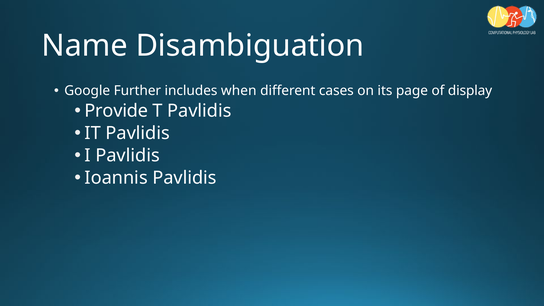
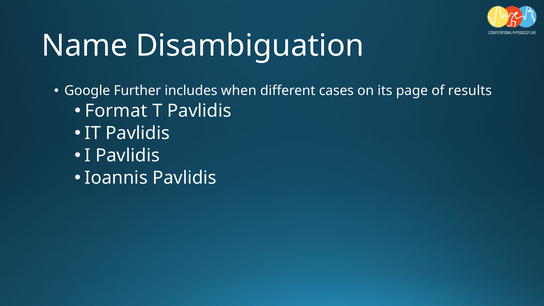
display: display -> results (470, 91)
Provide: Provide -> Format (116, 111)
